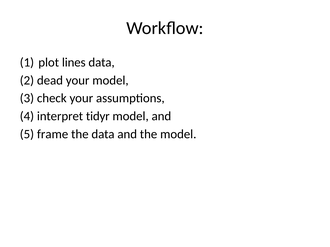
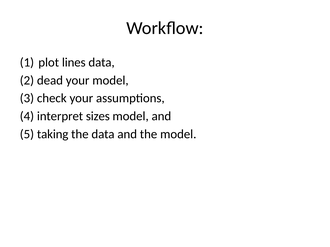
tidyr: tidyr -> sizes (98, 116)
frame: frame -> taking (53, 134)
